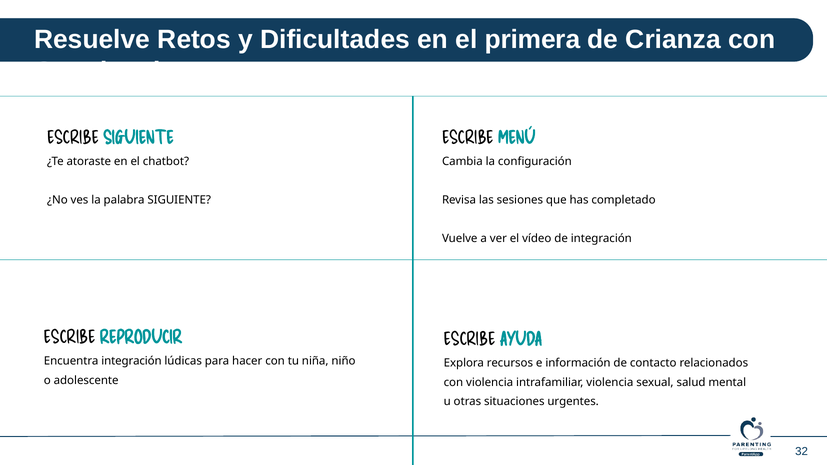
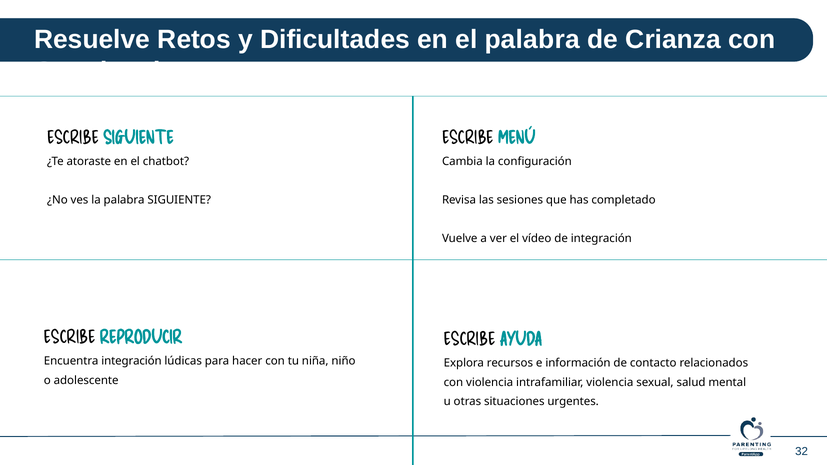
el primera: primera -> palabra (532, 40)
